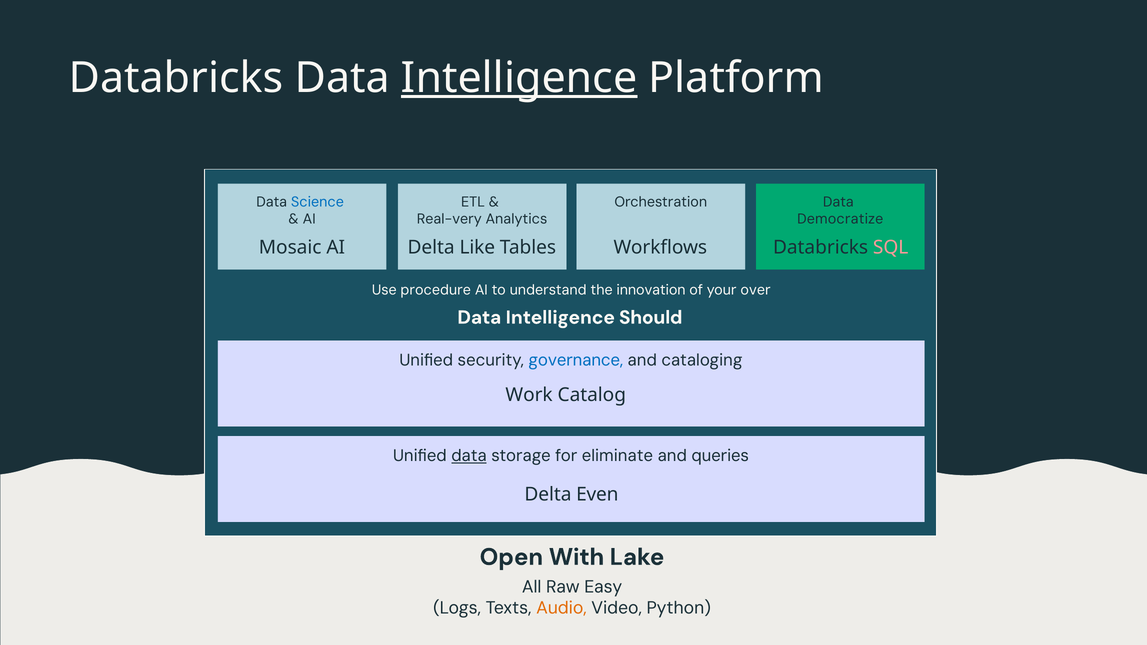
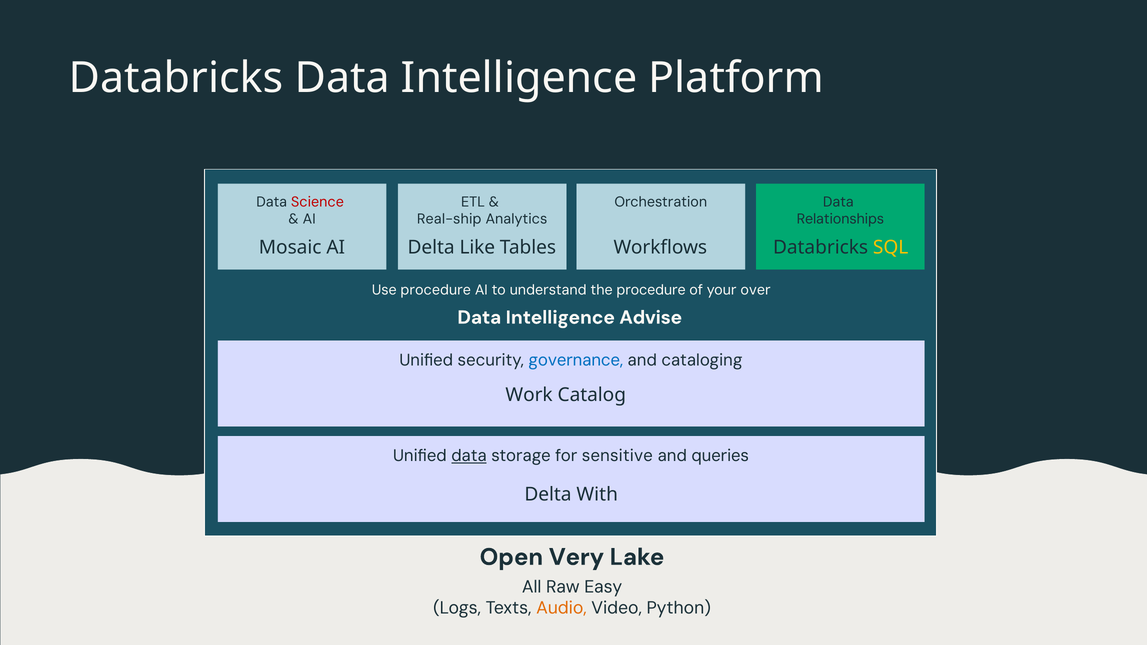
Intelligence underline: present -> none (519, 78)
Science colour: blue -> red (317, 202)
Real-very: Real-very -> Real-ship (449, 219)
Democratize: Democratize -> Relationships (840, 219)
SQL colour: pink -> yellow (891, 248)
the innovation: innovation -> procedure (651, 290)
Should: Should -> Advise (651, 318)
eliminate: eliminate -> sensitive (617, 456)
Even: Even -> With (597, 494)
With: With -> Very (576, 557)
